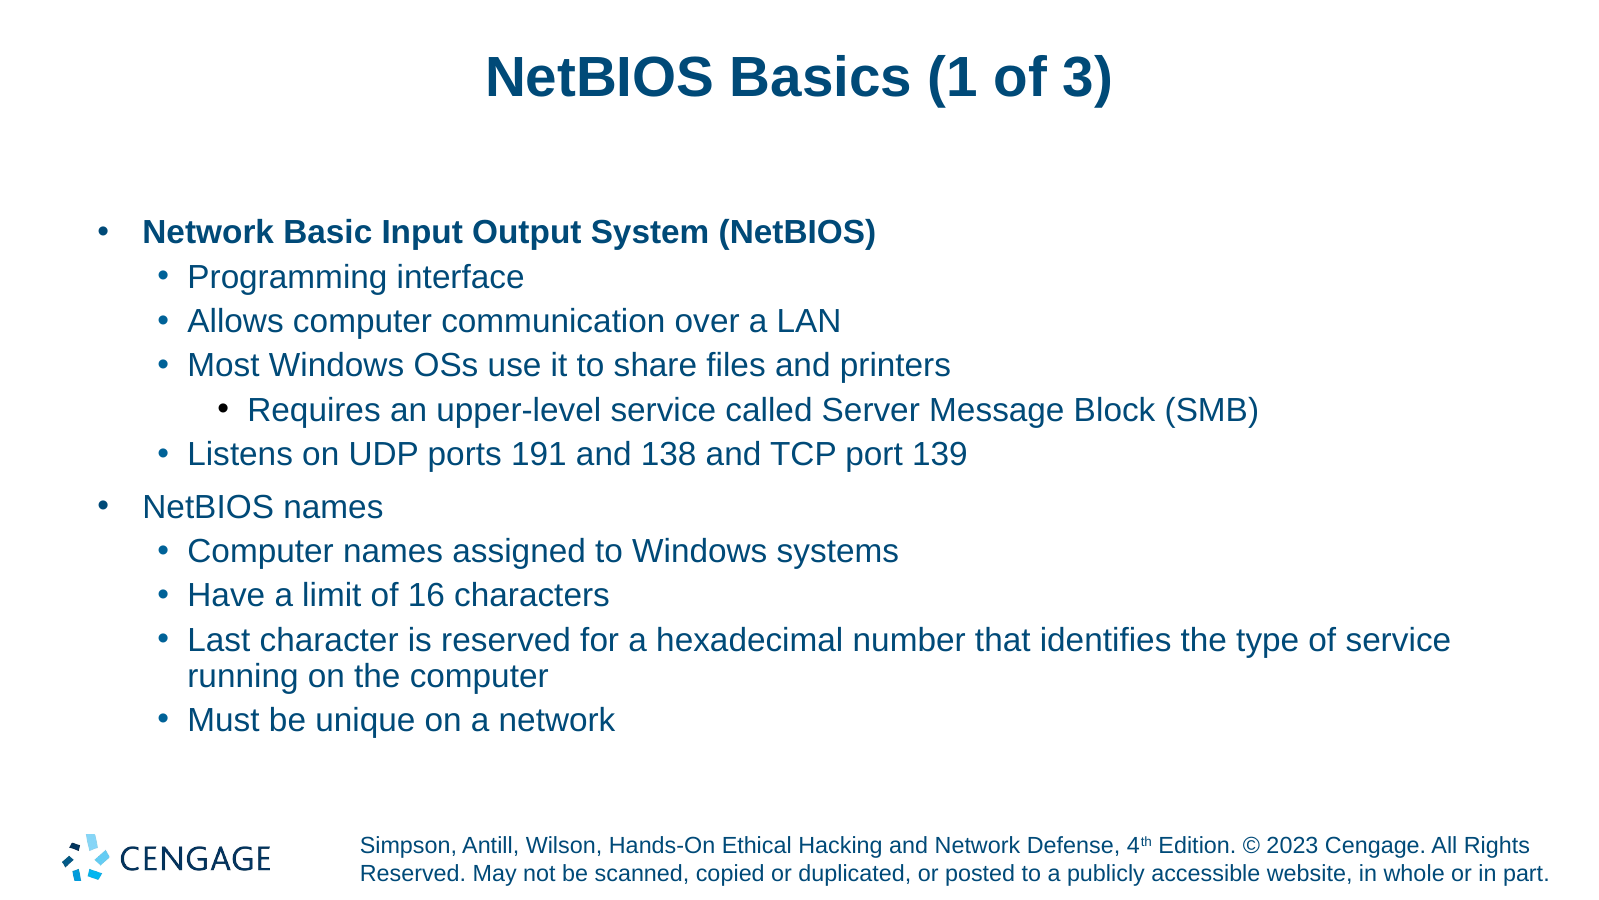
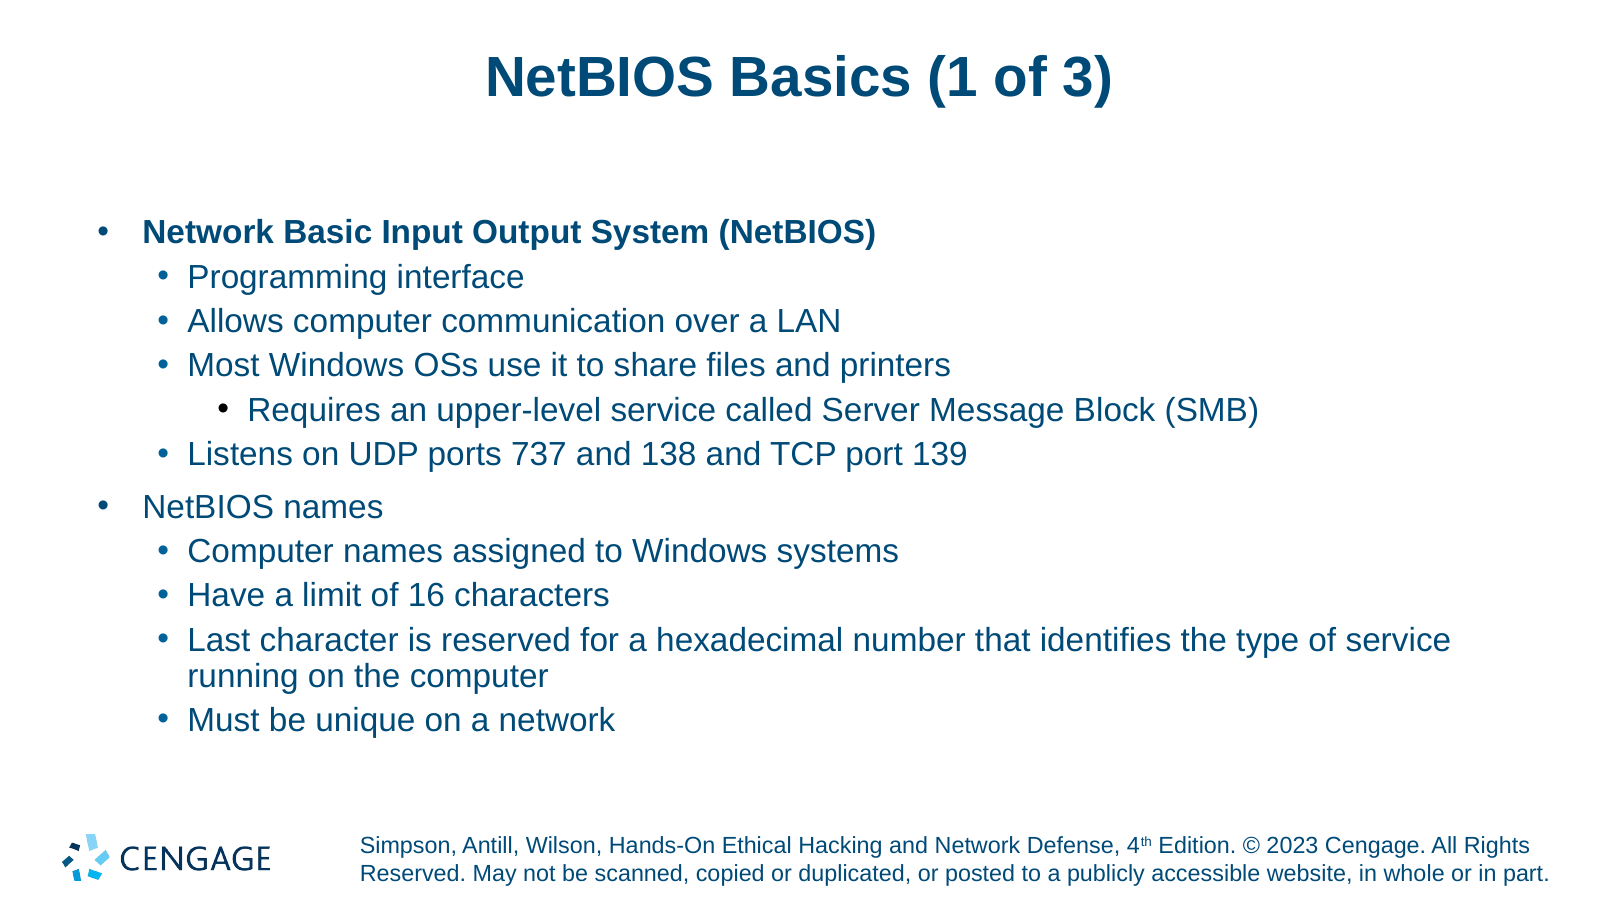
191: 191 -> 737 (539, 454)
